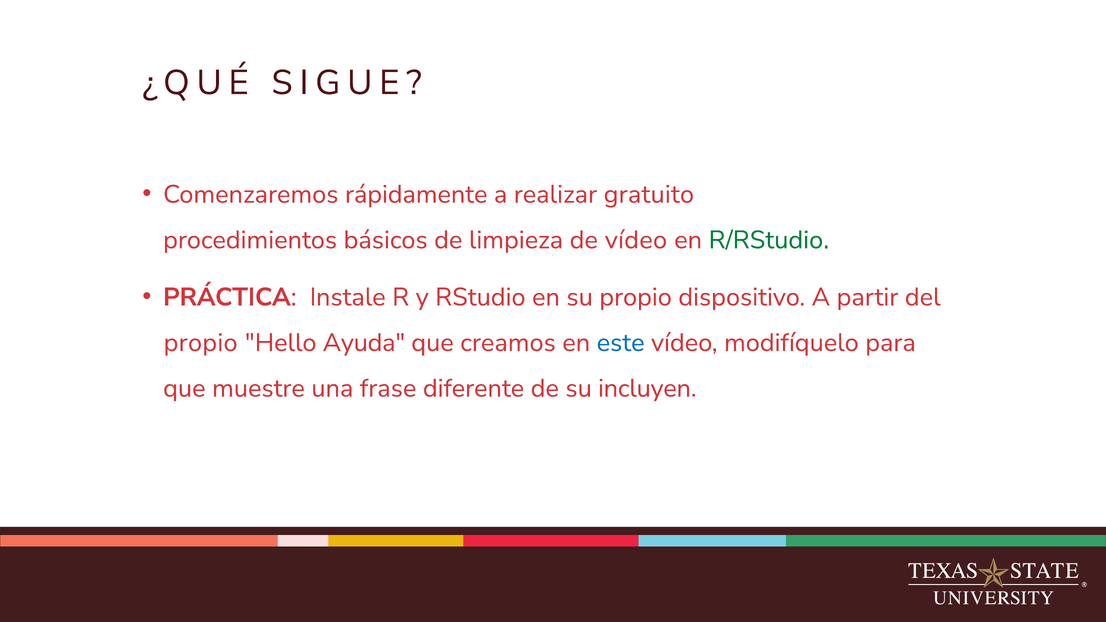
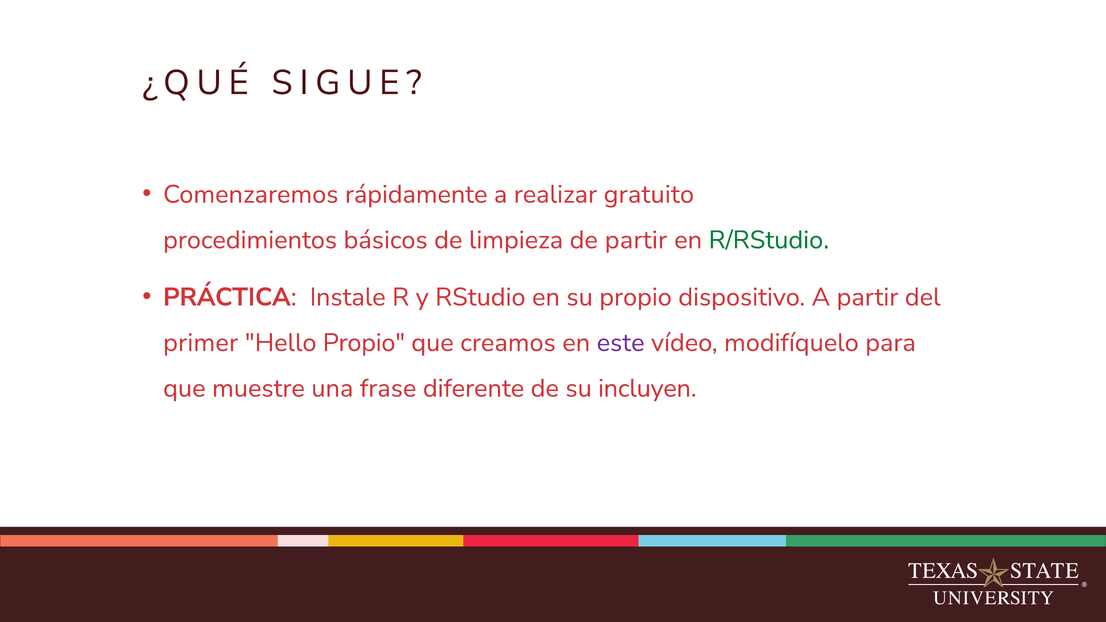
de vídeo: vídeo -> partir (636, 240)
propio: propio -> primer (201, 343)
Hello Ayuda: Ayuda -> Propio (364, 343)
este colour: blue -> purple (621, 343)
